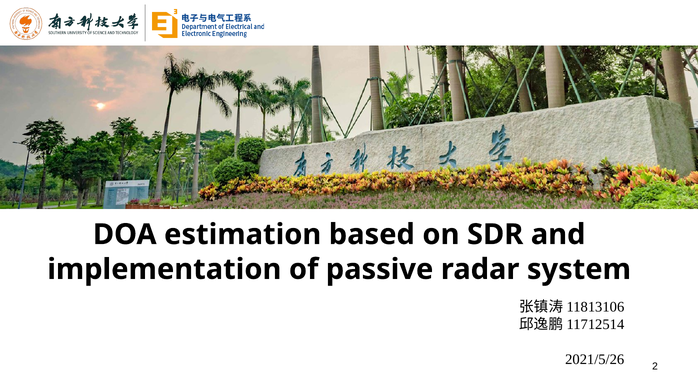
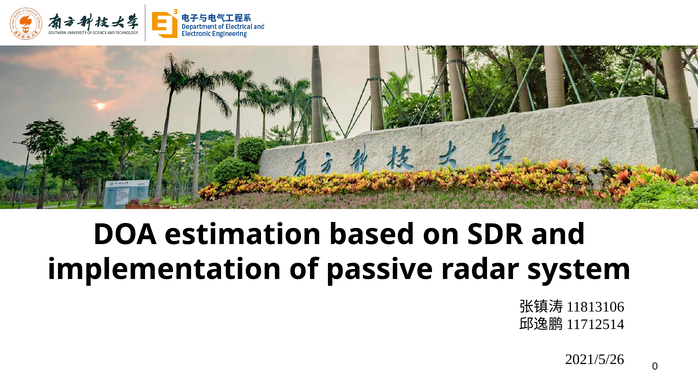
2: 2 -> 0 (655, 367)
